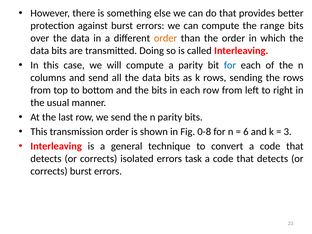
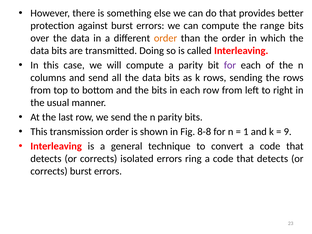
for colour: blue -> purple (230, 65)
0-8: 0-8 -> 8-8 (204, 132)
6: 6 -> 1 (246, 132)
3: 3 -> 9 (288, 132)
task: task -> ring (193, 159)
